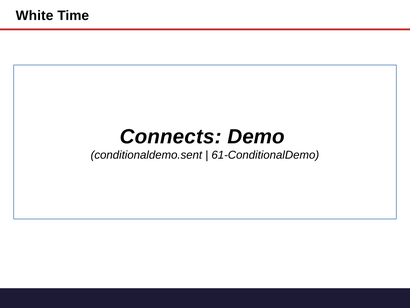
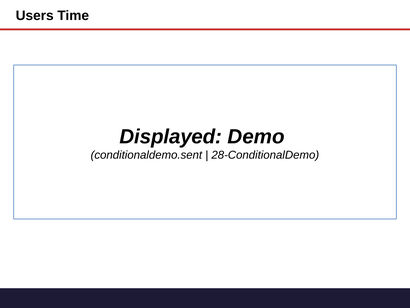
White: White -> Users (35, 16)
Connects: Connects -> Displayed (171, 136)
61-ConditionalDemo: 61-ConditionalDemo -> 28-ConditionalDemo (265, 155)
